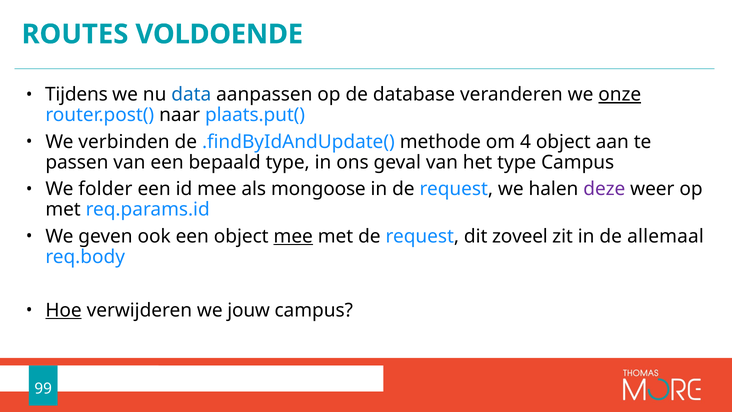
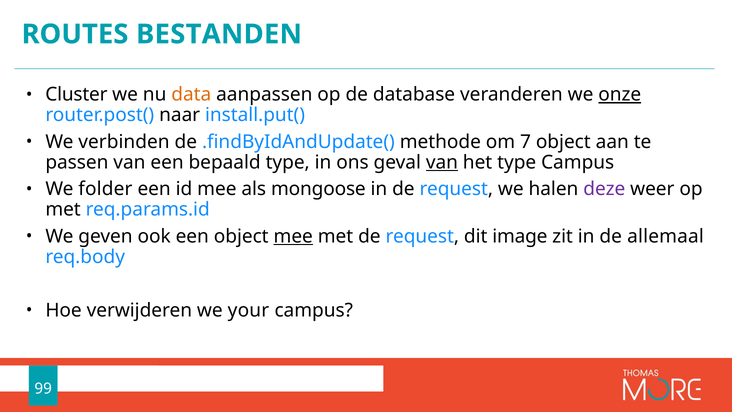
VOLDOENDE: VOLDOENDE -> BESTANDEN (219, 34)
Tijdens: Tijdens -> Cluster (76, 94)
data colour: blue -> orange (191, 94)
plaats.put(: plaats.put( -> install.put( (255, 115)
4: 4 -> 7 (525, 142)
van underline: none -> present (442, 162)
zoveel: zoveel -> image (520, 236)
Hoe underline: present -> none (64, 310)
jouw: jouw -> your (248, 310)
